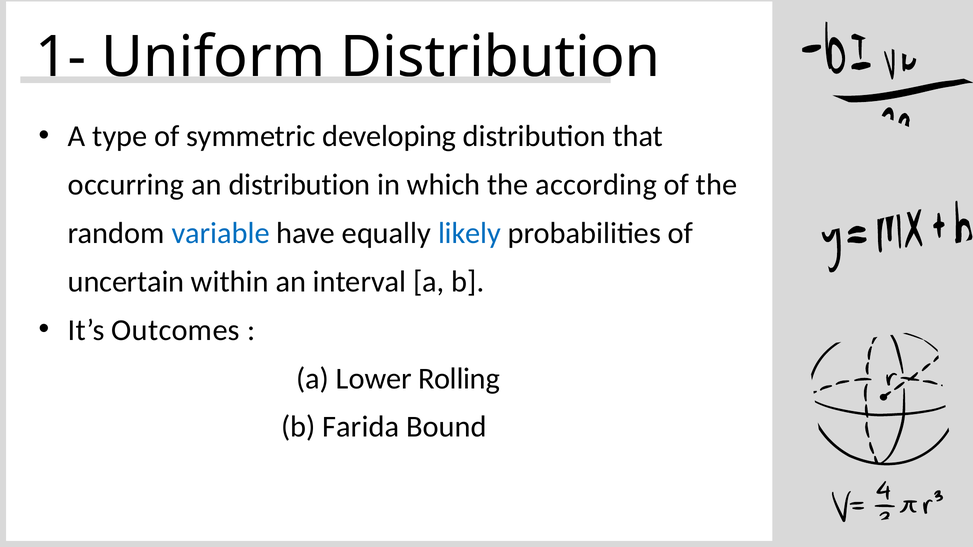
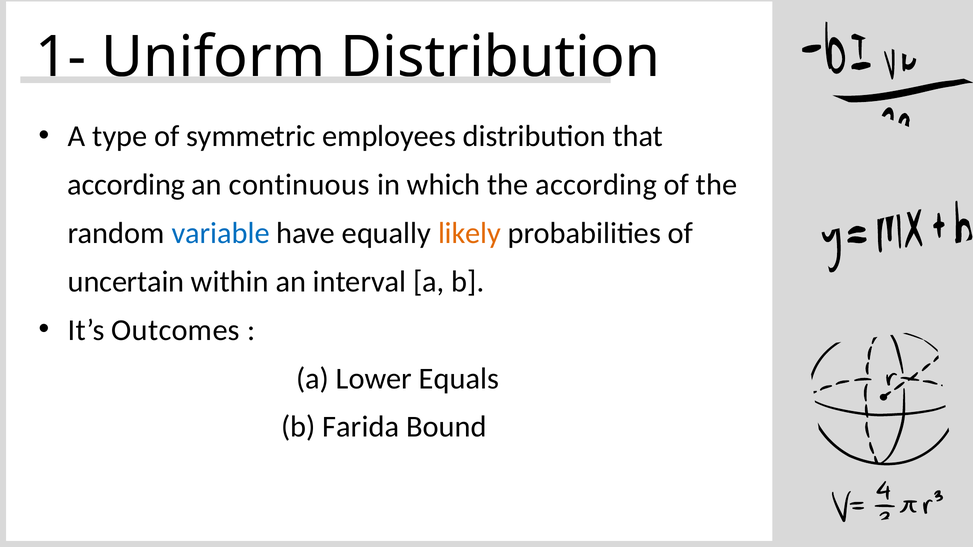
developing: developing -> employees (389, 136)
occurring: occurring -> according (126, 185)
an distribution: distribution -> continuous (299, 185)
likely colour: blue -> orange (469, 233)
Rolling: Rolling -> Equals (459, 379)
